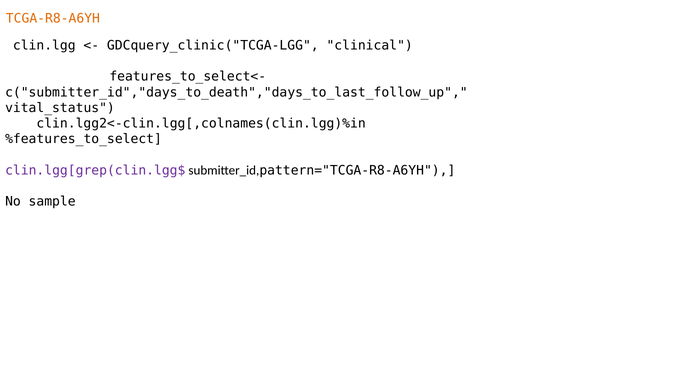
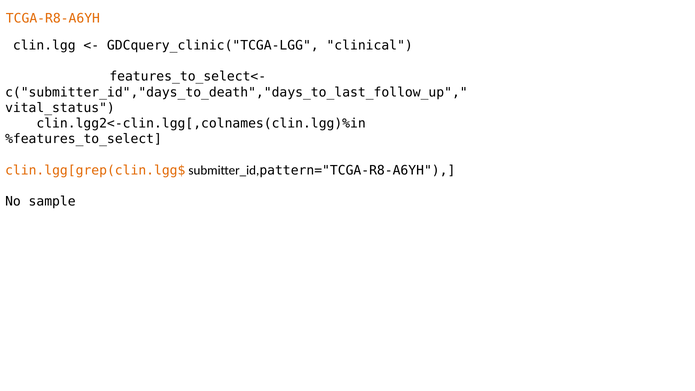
clin.lgg[grep(clin.lgg$ colour: purple -> orange (95, 170)
